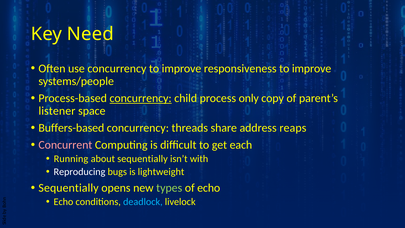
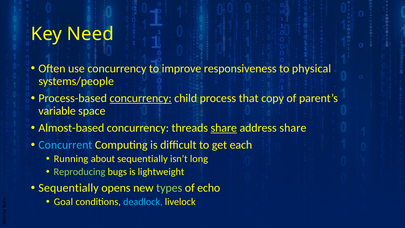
responsiveness to improve: improve -> physical (312, 68)
only: only -> that (249, 98)
listener: listener -> variable (57, 111)
Buffers-based: Buffers-based -> Almost-based (71, 128)
share underline: none -> present (224, 128)
address reaps: reaps -> share (293, 128)
Concurrent colour: pink -> light blue (65, 145)
with: with -> long (199, 159)
Reproducing colour: white -> light green (80, 172)
Echo: Echo -> Goal (63, 202)
